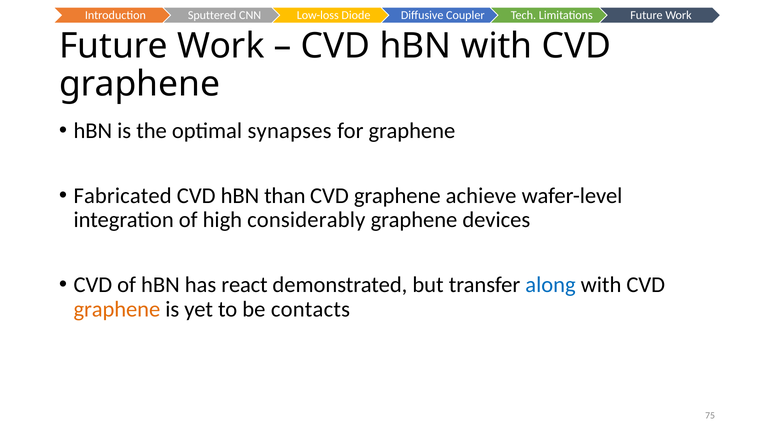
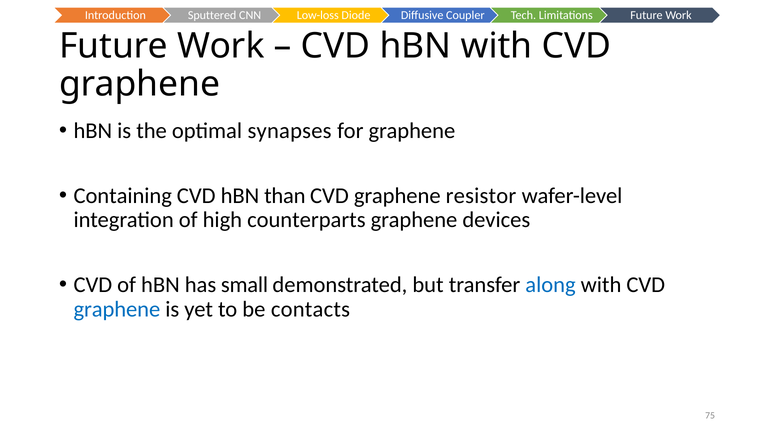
Fabricated: Fabricated -> Containing (123, 196)
achieve: achieve -> resistor (481, 196)
considerably: considerably -> counterparts (306, 220)
react: react -> small (245, 285)
graphene colour: orange -> blue (117, 309)
